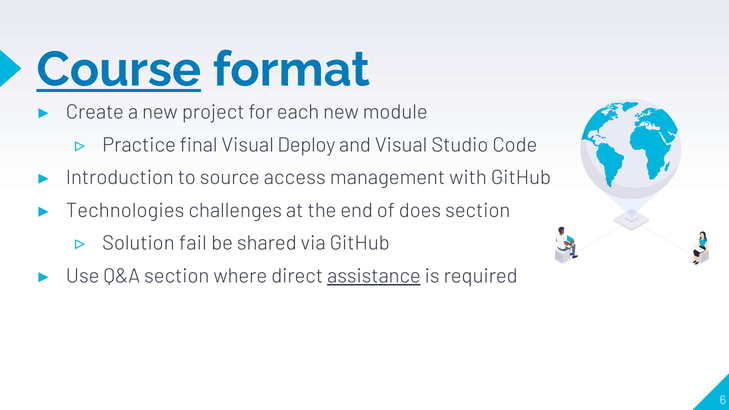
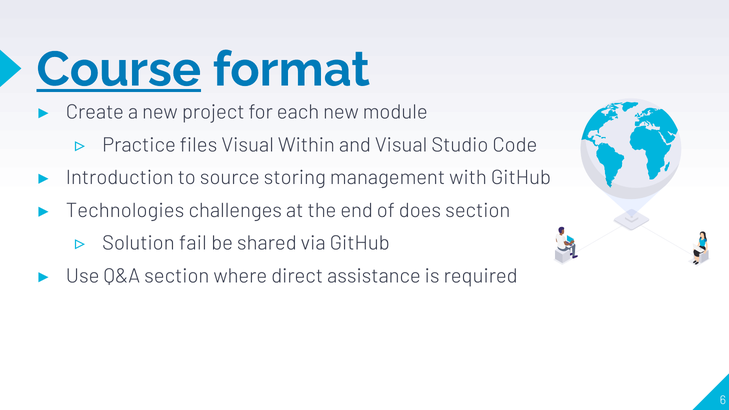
final: final -> files (199, 145)
Deploy: Deploy -> Within (306, 145)
access: access -> storing (295, 178)
assistance underline: present -> none (374, 276)
